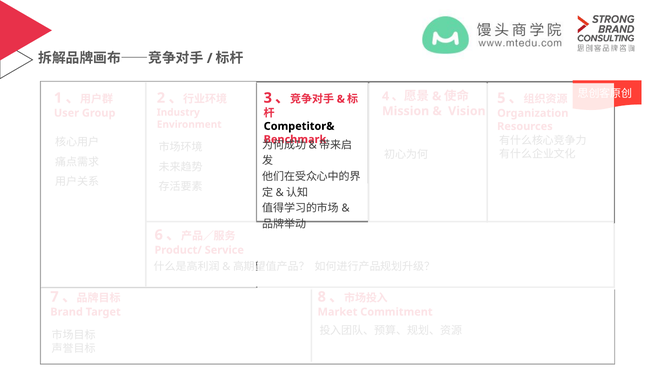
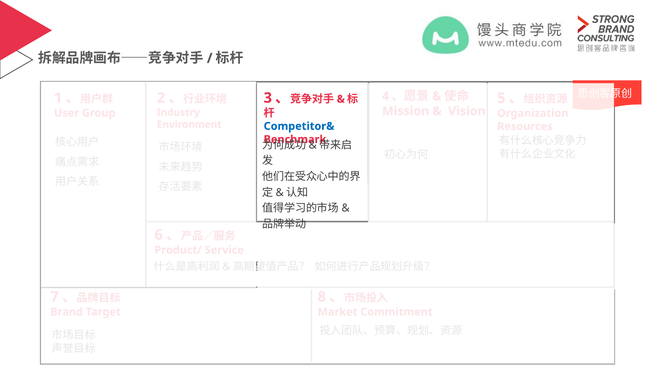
Competitor& colour: black -> blue (299, 126)
